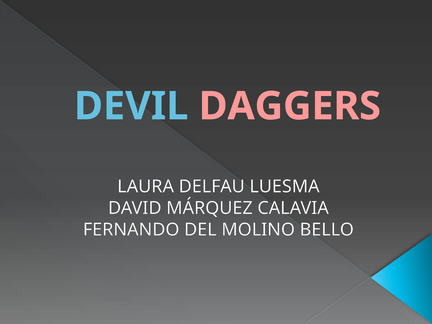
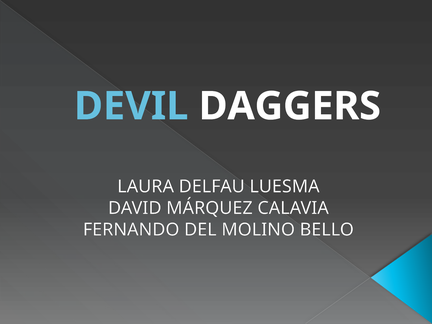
DAGGERS colour: pink -> white (290, 106)
